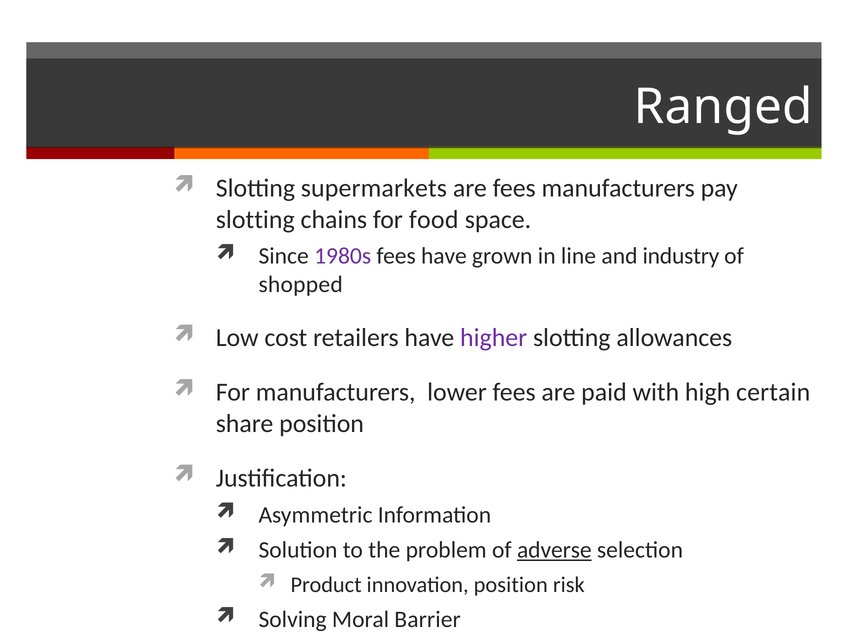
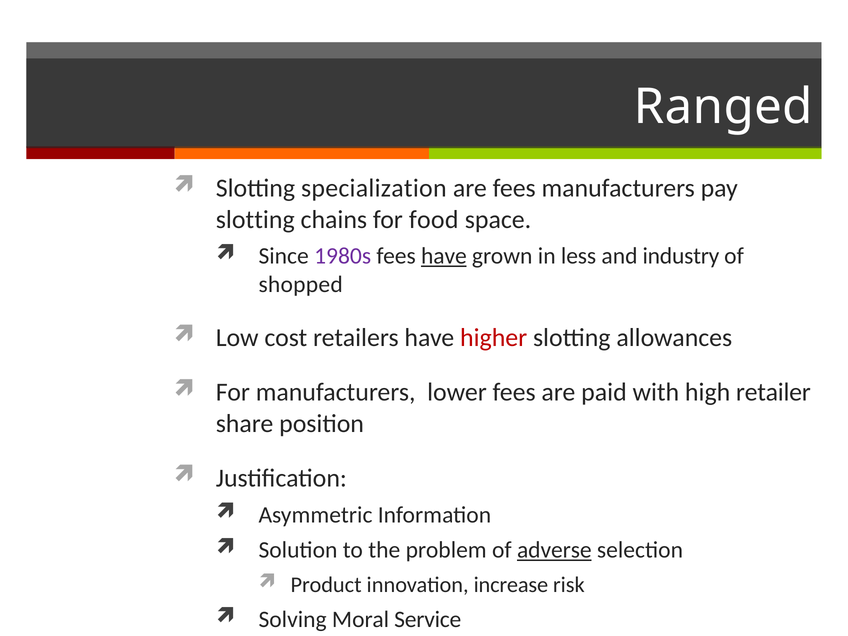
supermarkets: supermarkets -> specialization (374, 188)
have underline: none -> present (444, 256)
line: line -> less (579, 256)
higher colour: purple -> red (494, 338)
certain: certain -> retailer (773, 392)
innovation position: position -> increase (511, 585)
Barrier: Barrier -> Service (428, 619)
